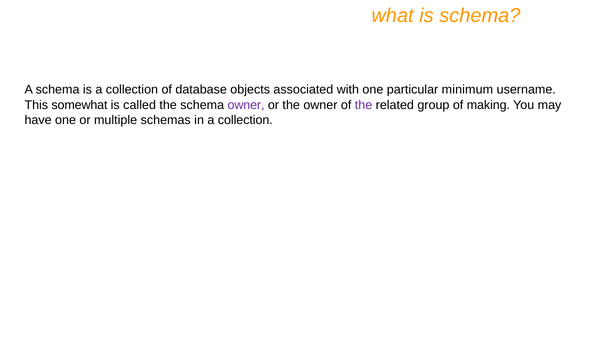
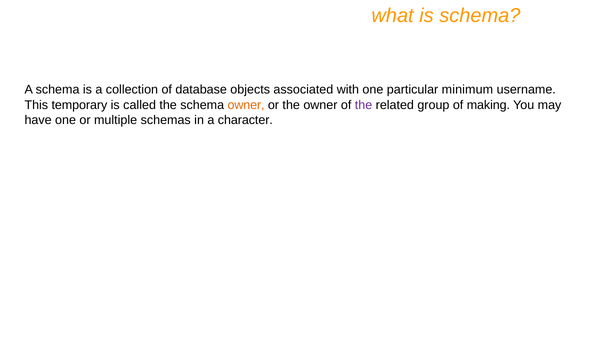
somewhat: somewhat -> temporary (79, 105)
owner colour: purple -> orange (246, 105)
in a collection: collection -> character (245, 120)
